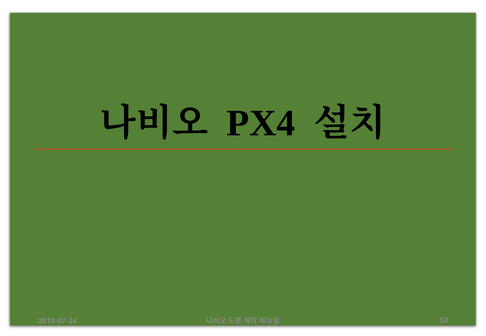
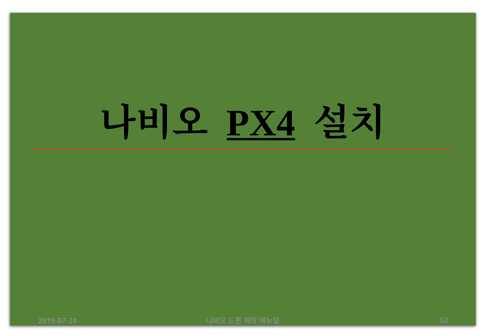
PX4 underline: none -> present (261, 123)
